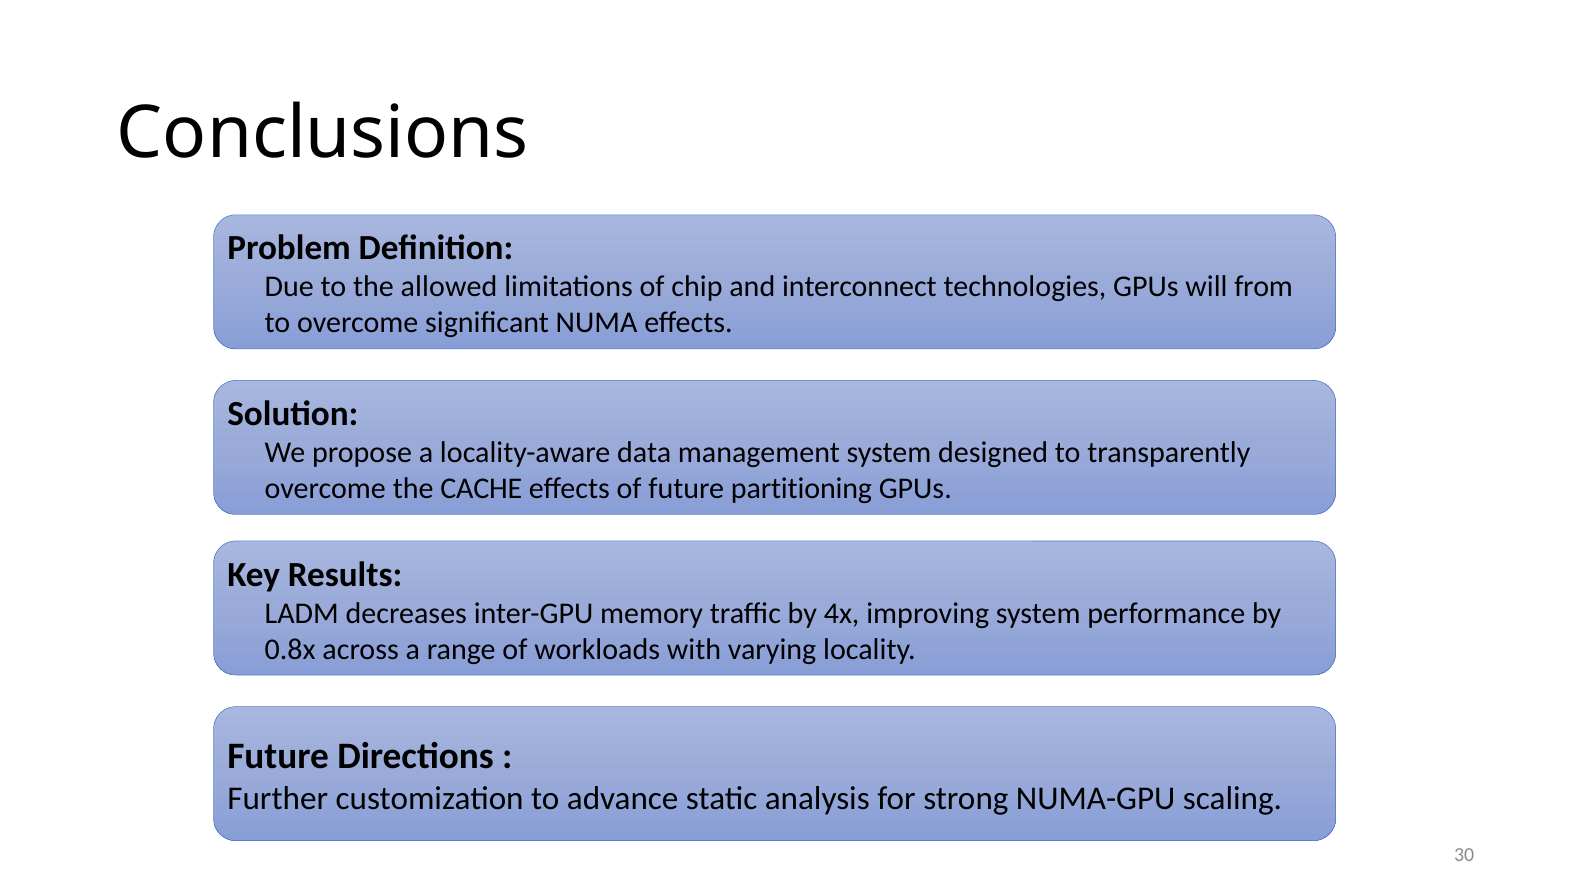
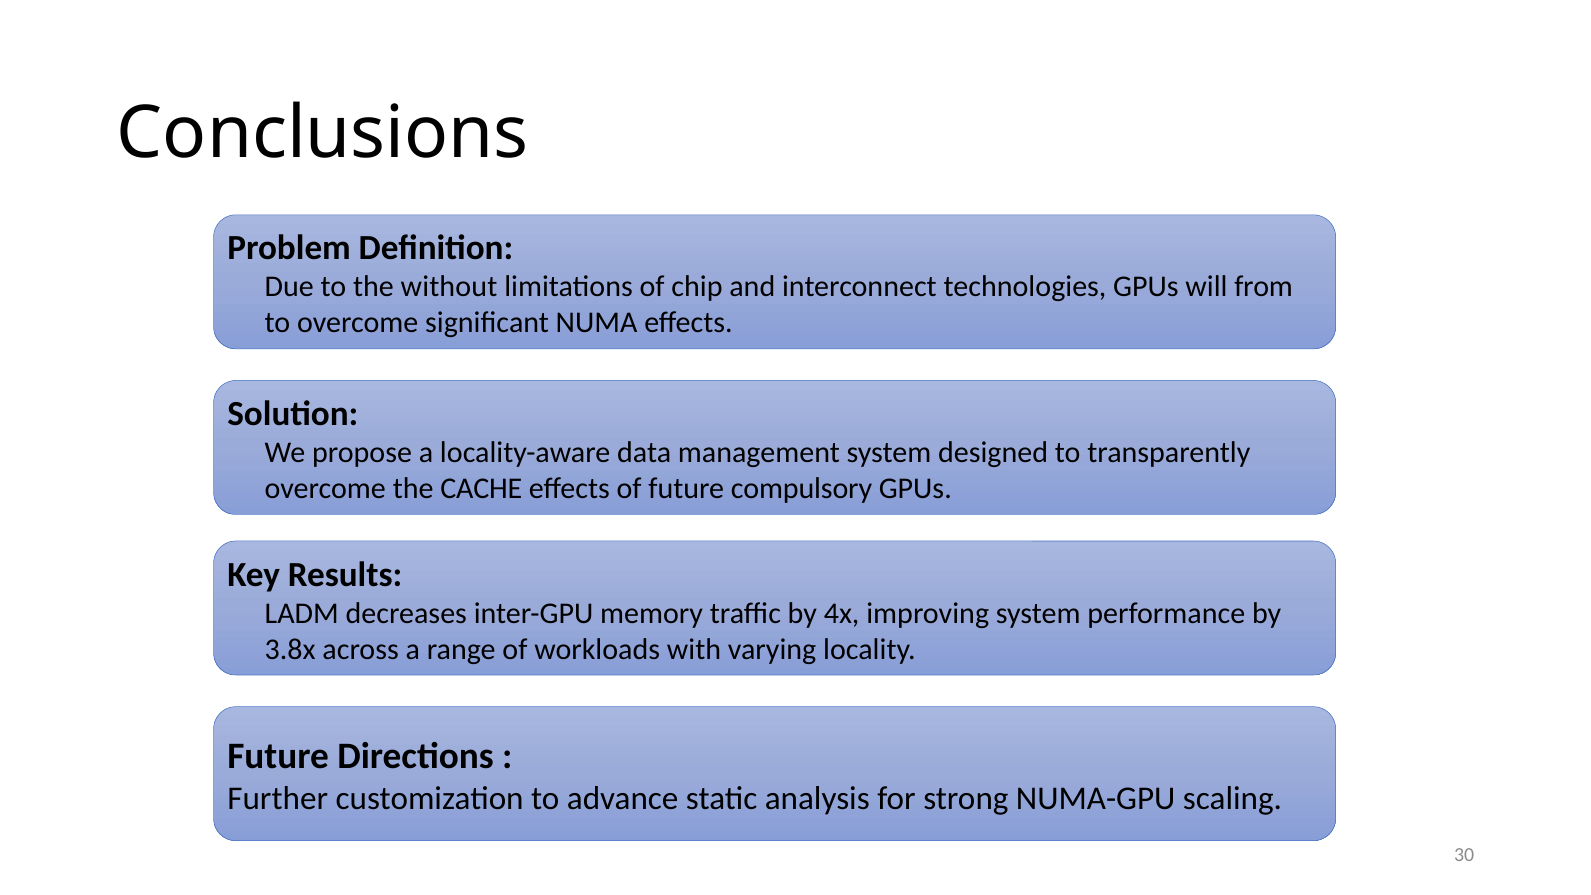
allowed: allowed -> without (449, 287)
partitioning: partitioning -> compulsory (802, 489)
0.8x: 0.8x -> 3.8x (290, 649)
